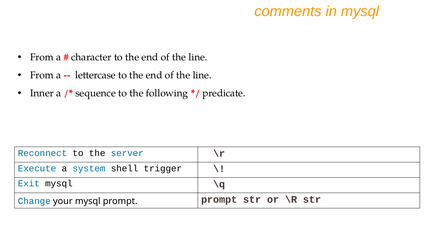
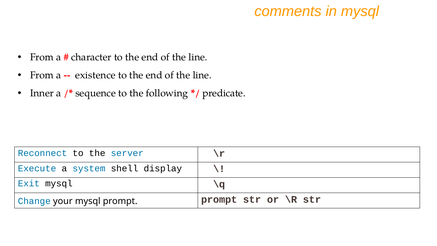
lettercase: lettercase -> existence (95, 75)
trigger: trigger -> display (163, 168)
